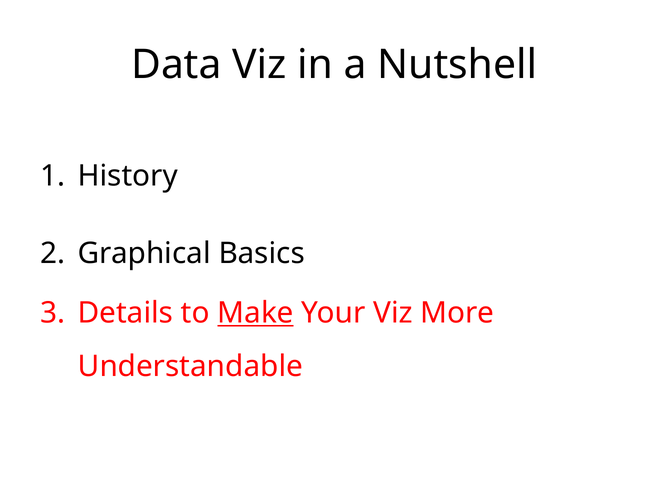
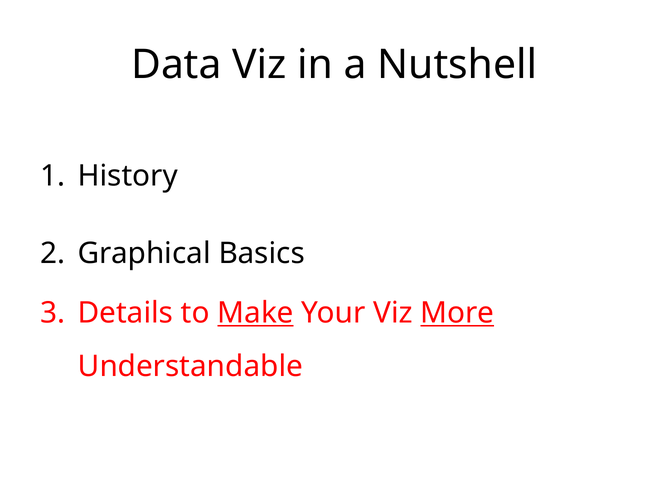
More underline: none -> present (457, 313)
